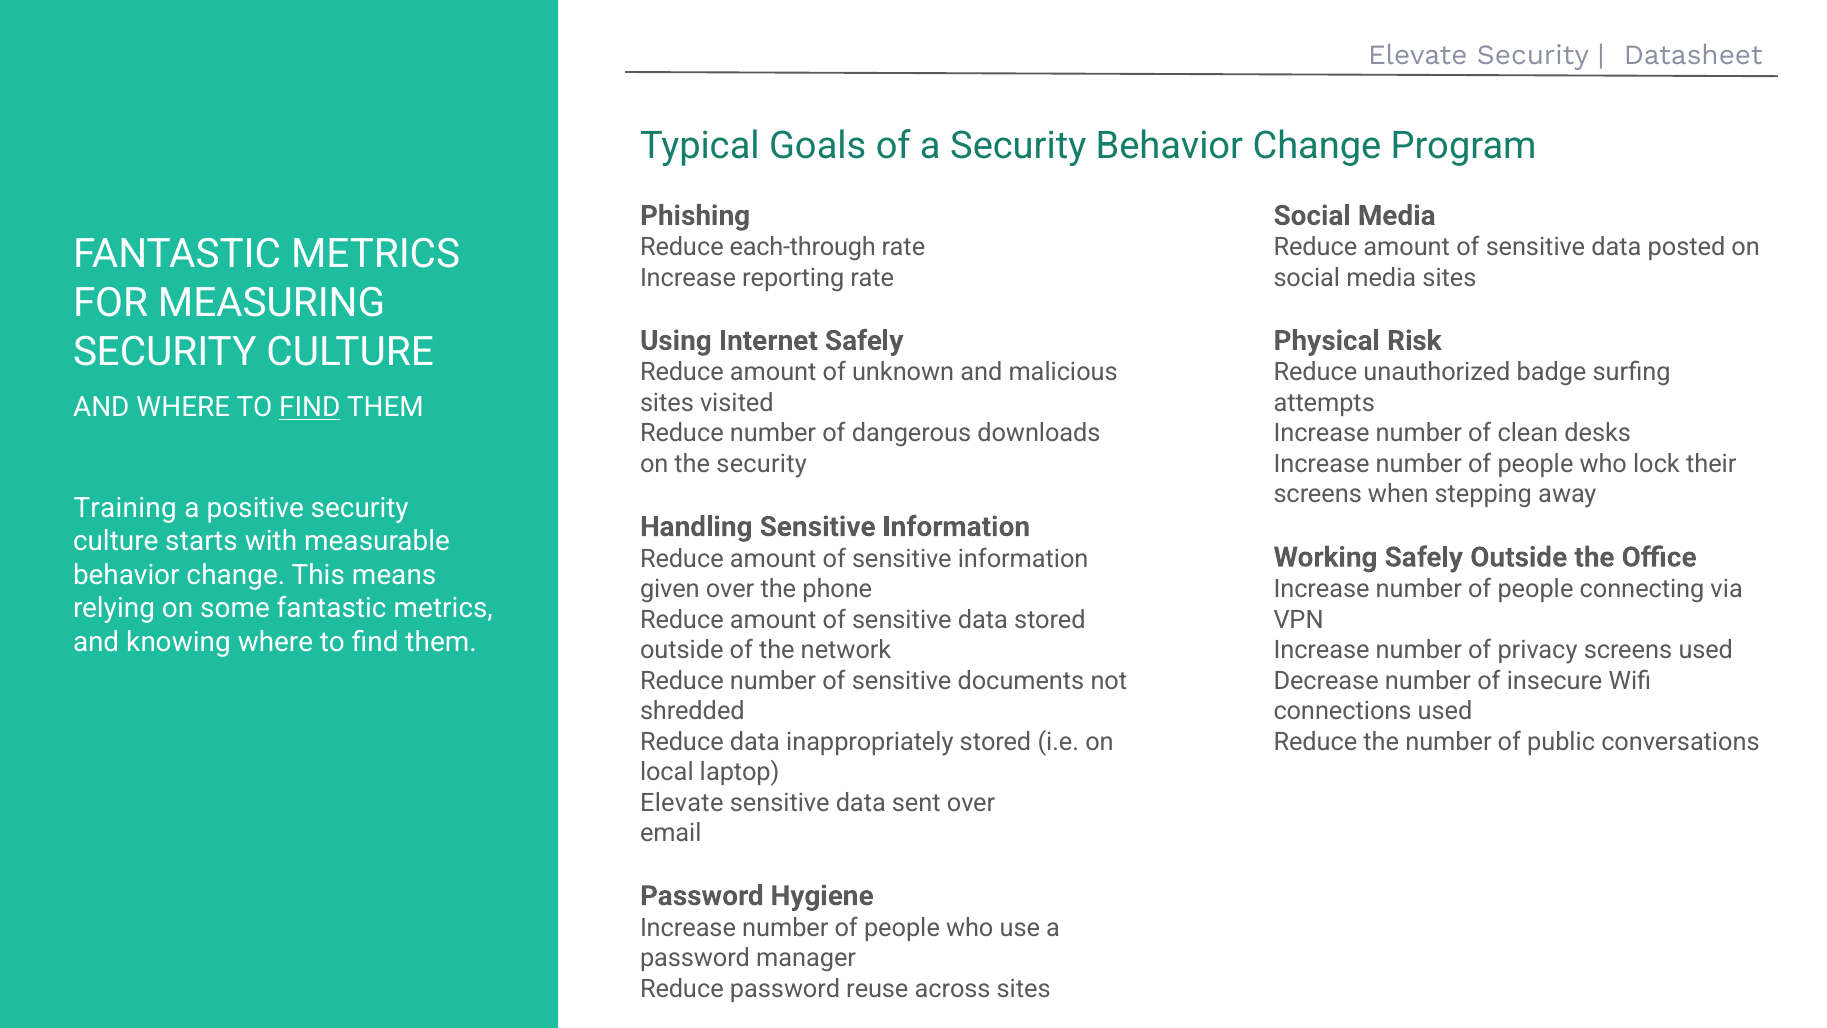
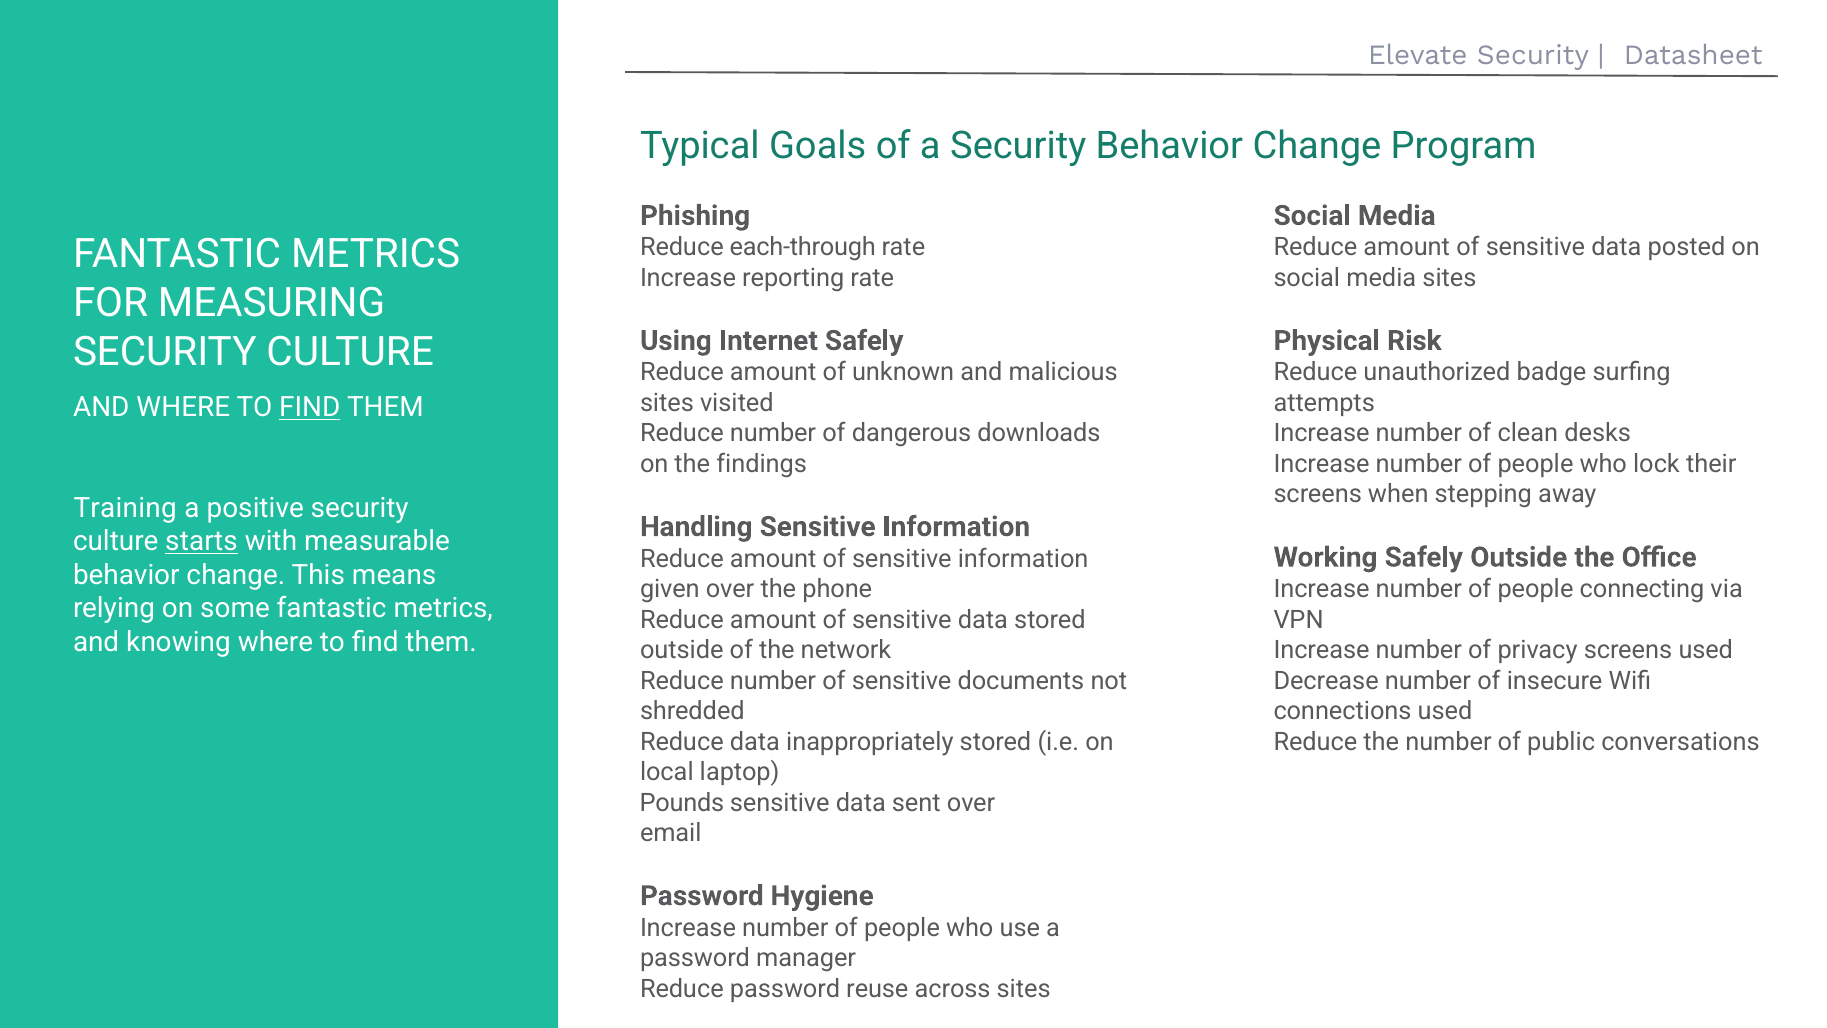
the security: security -> findings (762, 464)
starts underline: none -> present (201, 541)
Elevate: Elevate -> Pounds (682, 802)
